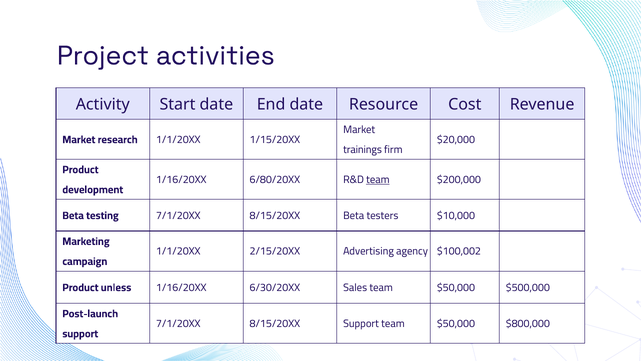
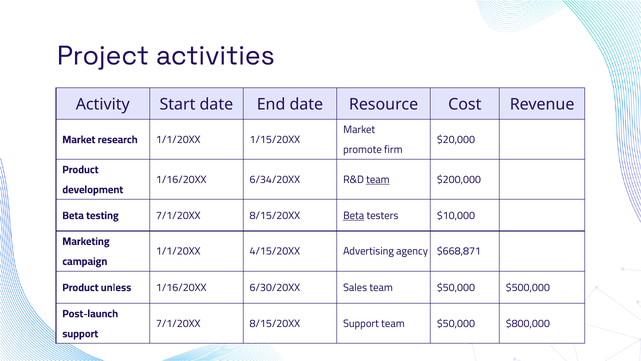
trainings: trainings -> promote (362, 149)
6/80/20XX: 6/80/20XX -> 6/34/20XX (275, 179)
Beta underline: none -> present (354, 215)
2/15/20XX: 2/15/20XX -> 4/15/20XX (275, 251)
$100,002: $100,002 -> $668,871 (459, 251)
